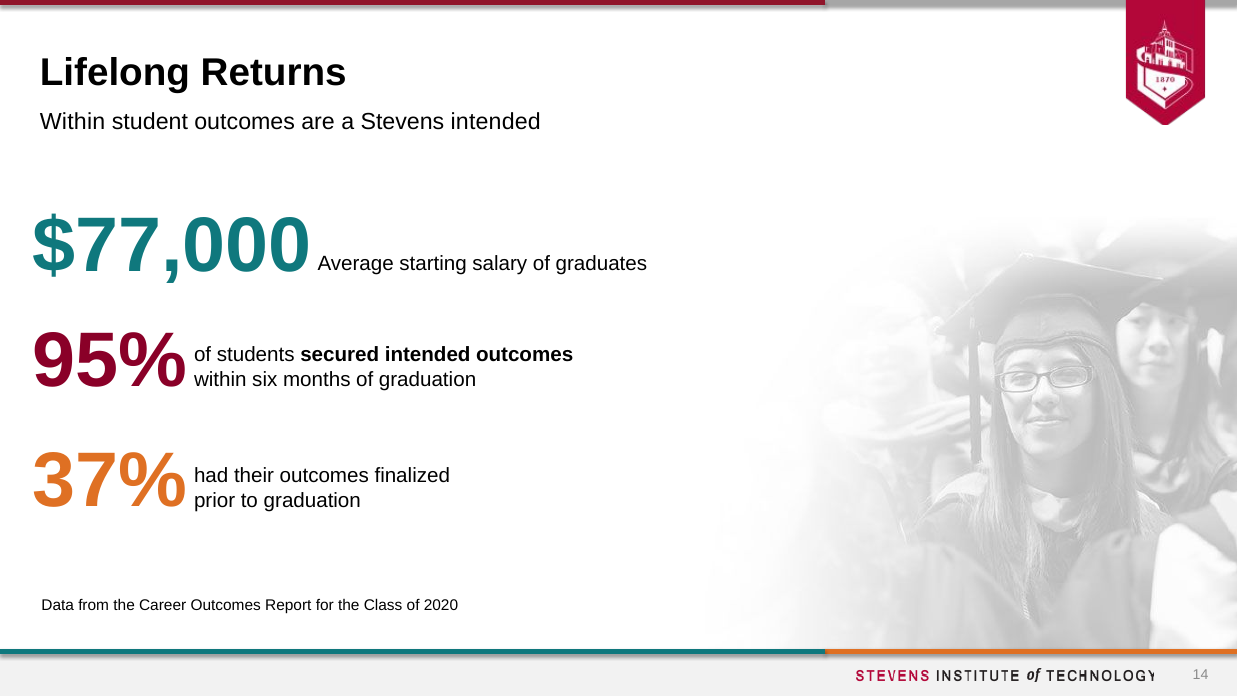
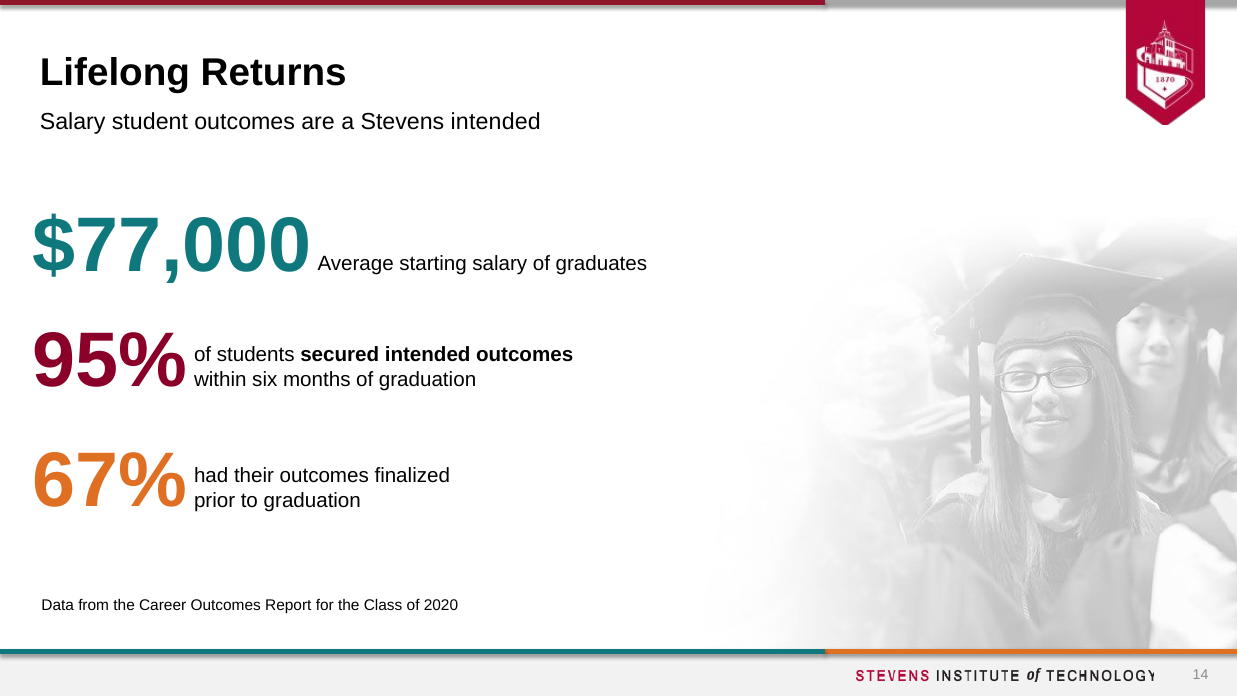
Within: Within -> Salary (73, 122)
37%: 37% -> 67% (110, 481)
